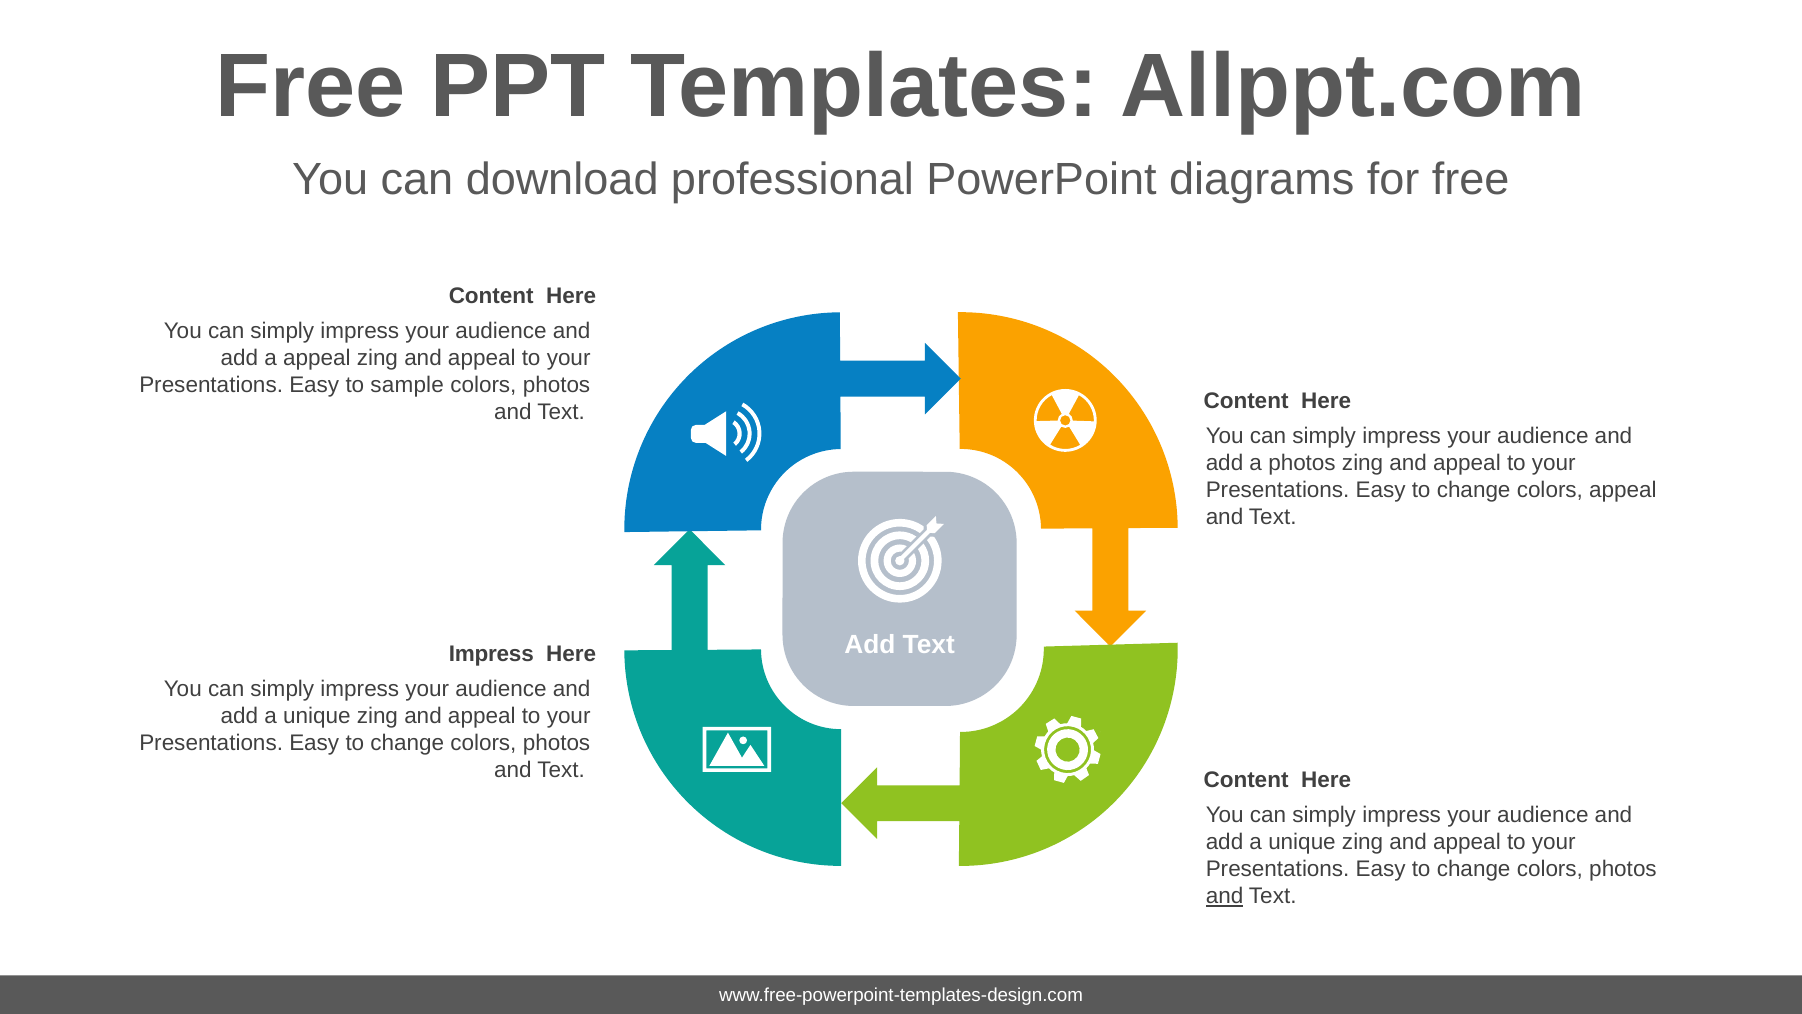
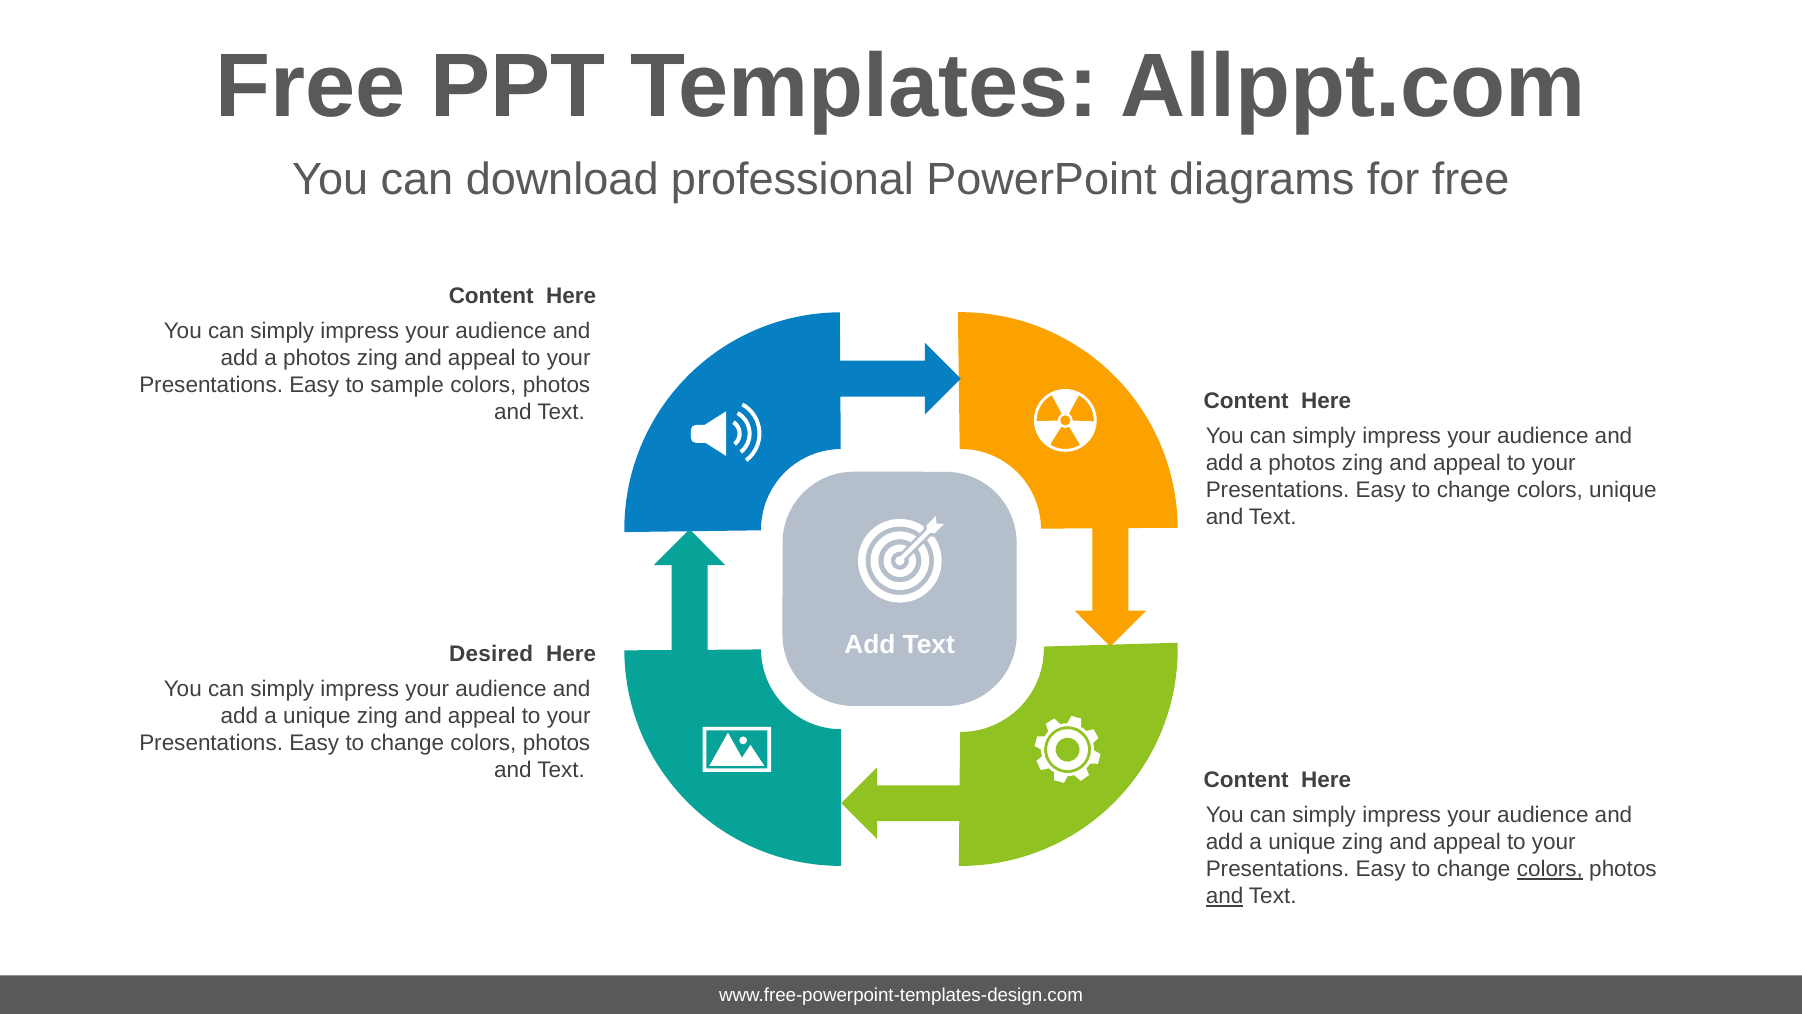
appeal: appeal -> photos (317, 358)
colors appeal: appeal -> unique (1623, 490)
Impress: Impress -> Desired (491, 654)
colors underline: none -> present (1550, 869)
